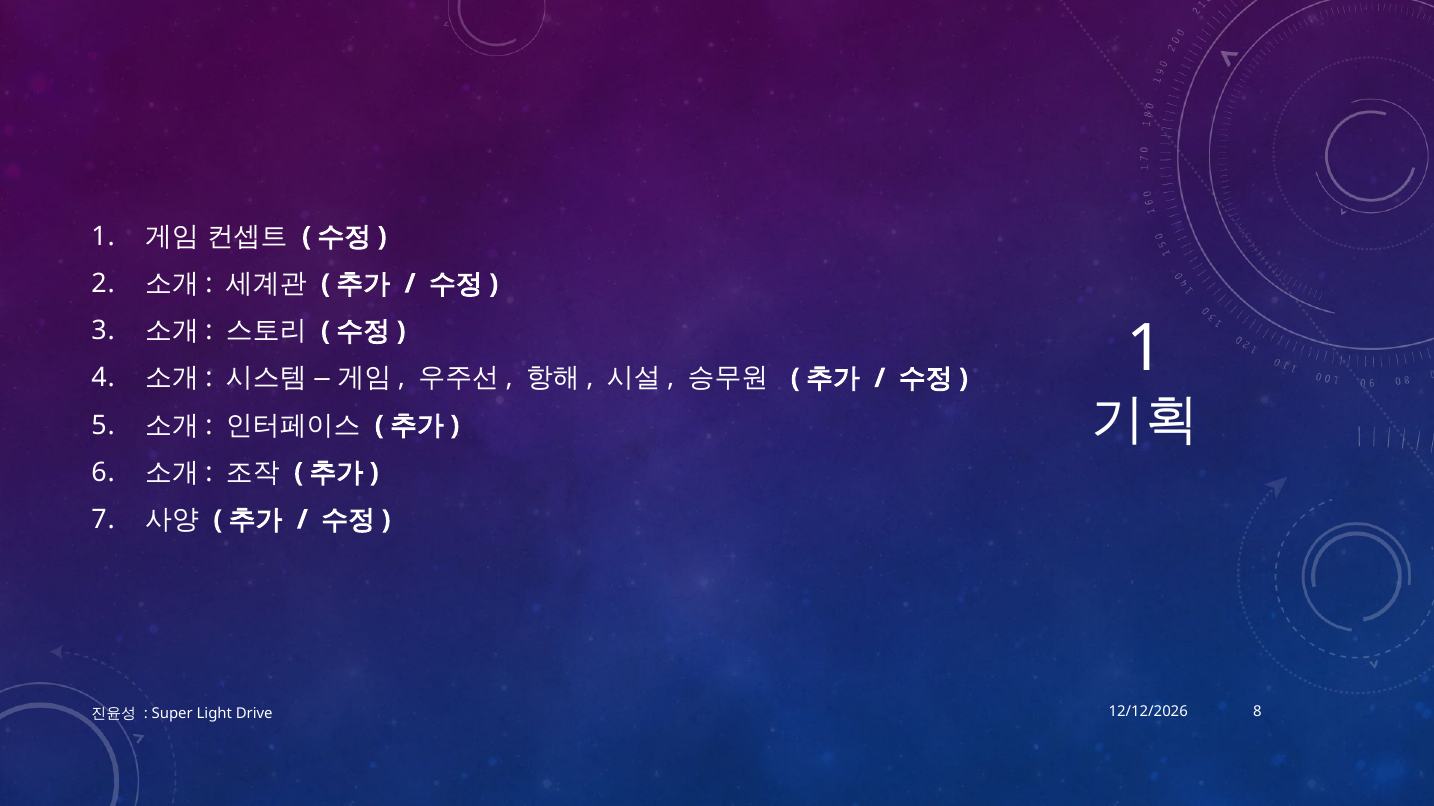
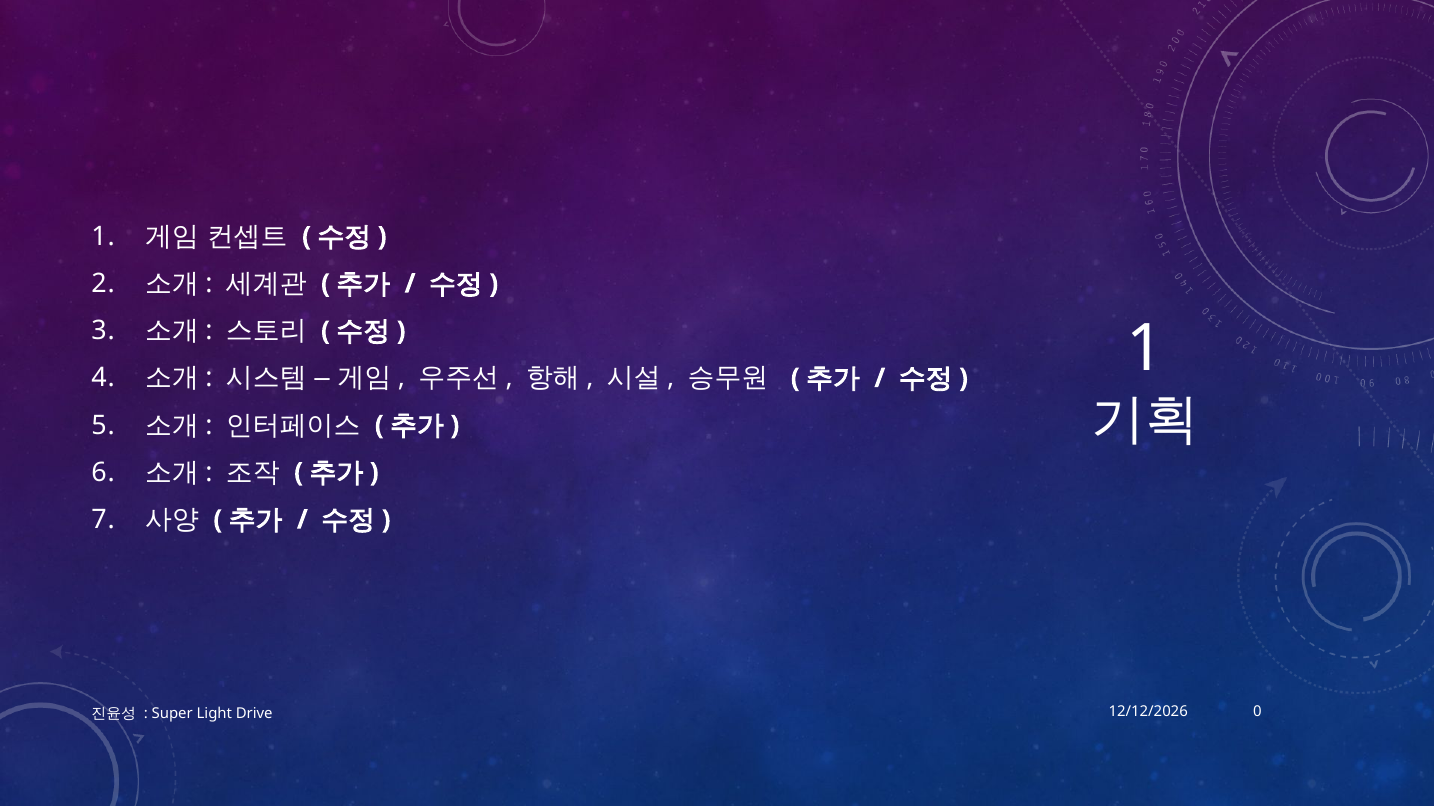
8: 8 -> 0 (1257, 713)
